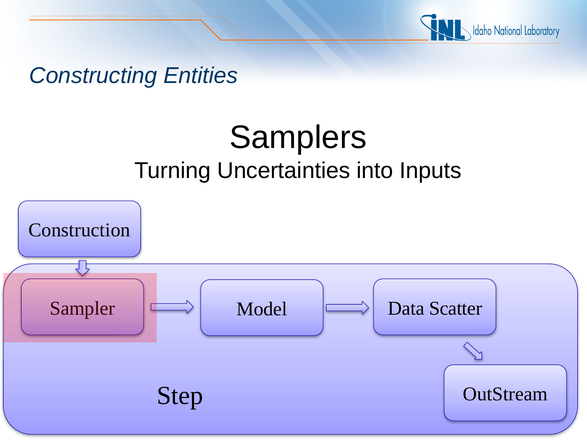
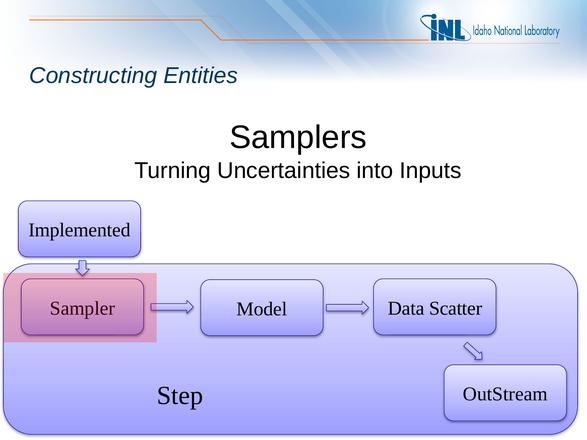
Construction: Construction -> Implemented (79, 230)
